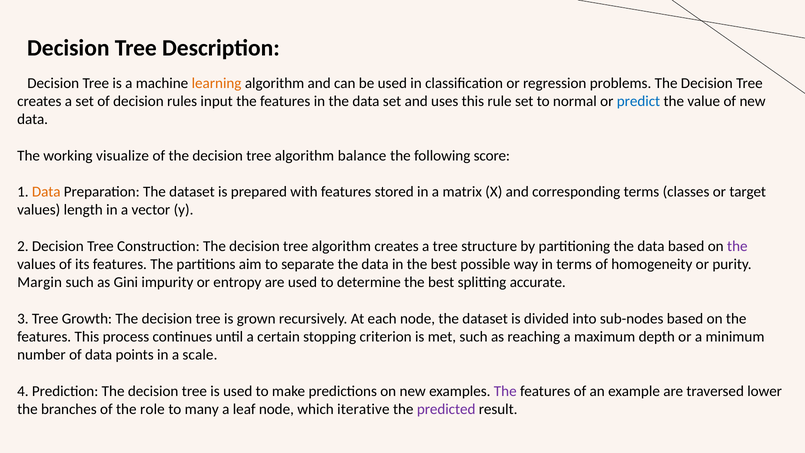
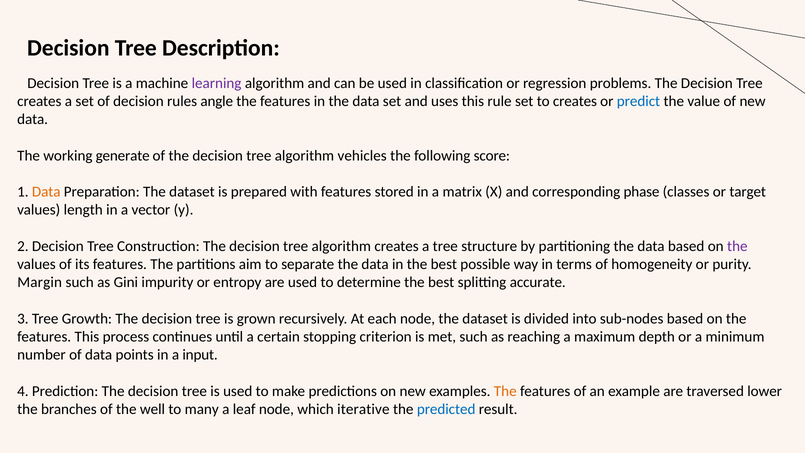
learning colour: orange -> purple (217, 83)
input: input -> angle (217, 101)
to normal: normal -> creates (575, 101)
visualize: visualize -> generate (123, 155)
balance: balance -> vehicles (362, 155)
corresponding terms: terms -> phase (642, 192)
scale: scale -> input (200, 355)
The colour: purple -> orange (505, 391)
role: role -> well (153, 409)
predicted colour: purple -> blue (446, 409)
